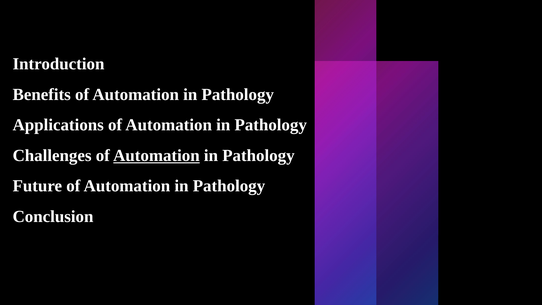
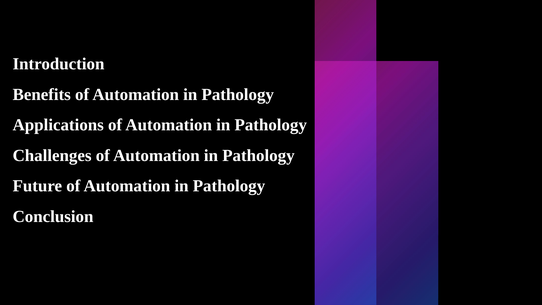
Automation underline: present -> none (156, 155)
